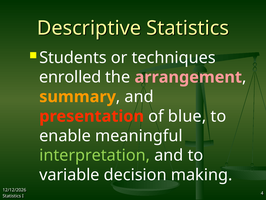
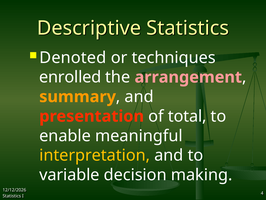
Students: Students -> Denoted (73, 58)
blue: blue -> total (187, 116)
interpretation colour: light green -> yellow (95, 155)
